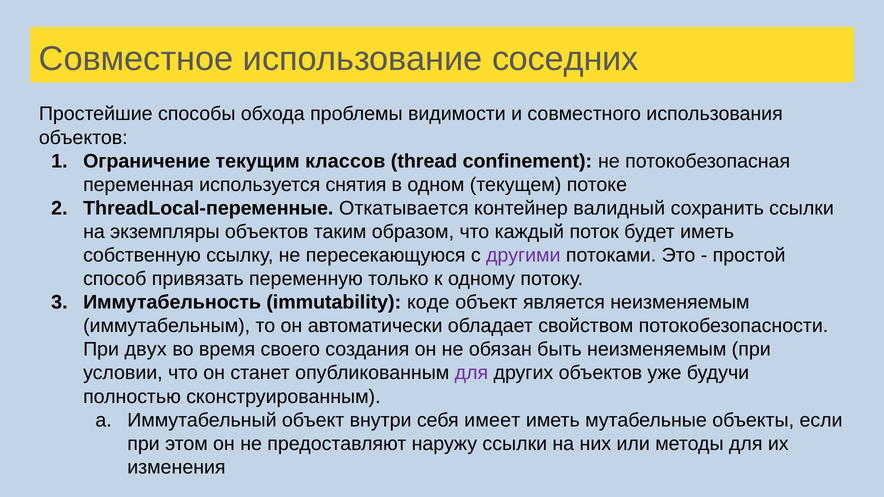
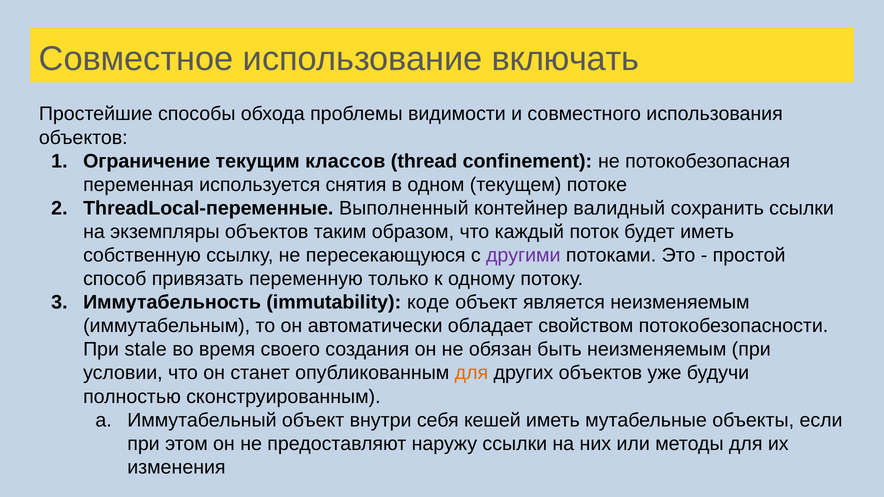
соседних: соседних -> включать (565, 59)
Откатывается: Откатывается -> Выполненный (404, 208)
двух: двух -> stale (146, 350)
для colour: purple -> orange (471, 373)
имеет: имеет -> кешей (492, 420)
